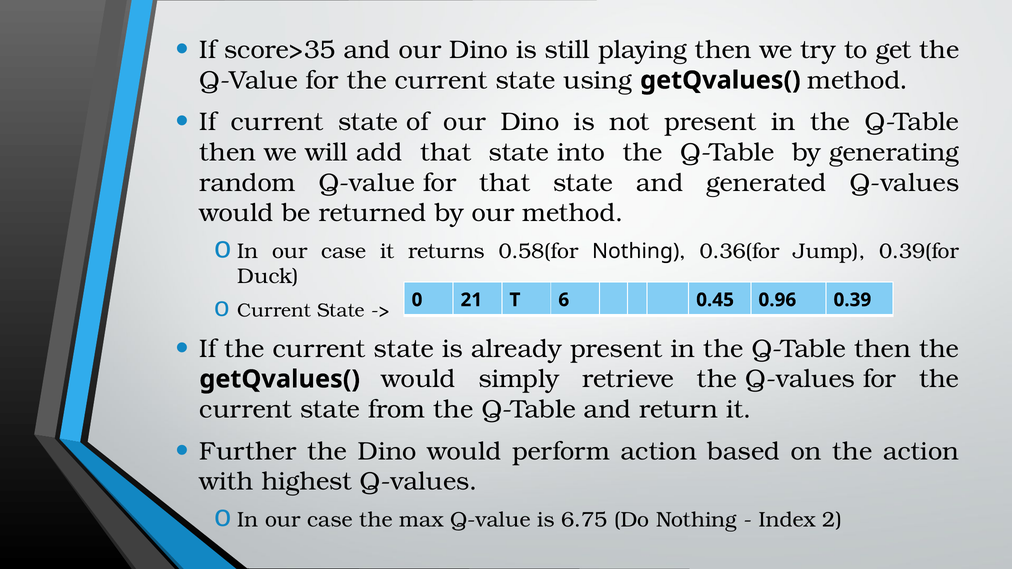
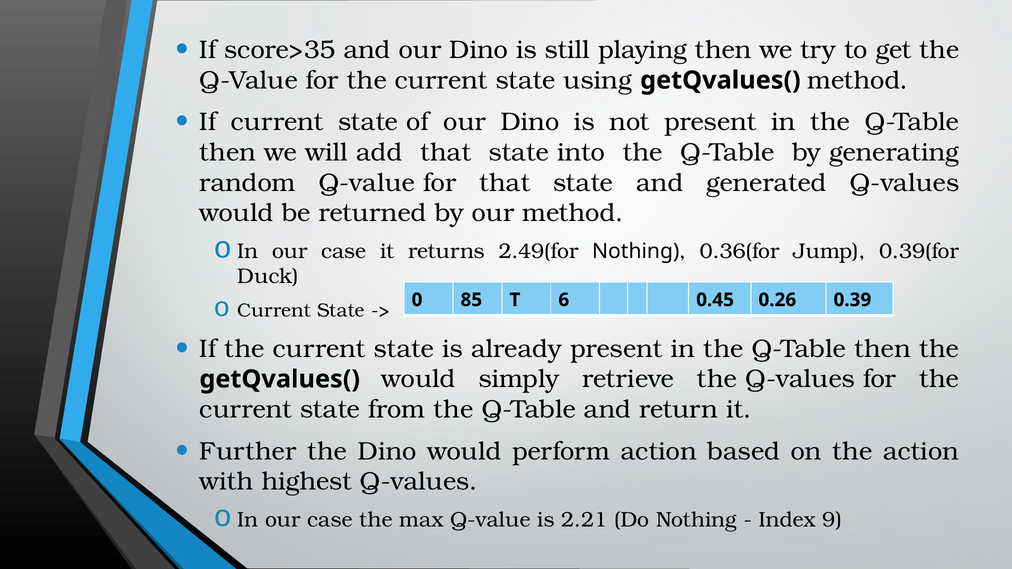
0.58(for: 0.58(for -> 2.49(for (538, 251)
21: 21 -> 85 (471, 300)
0.96: 0.96 -> 0.26 (777, 300)
6.75: 6.75 -> 2.21 (584, 520)
2: 2 -> 9 (832, 520)
